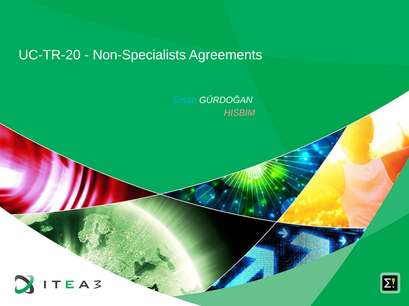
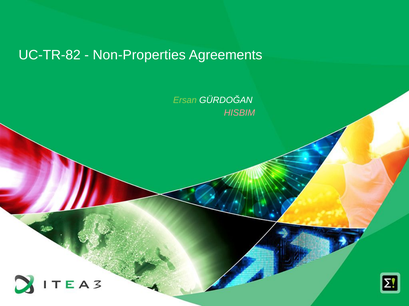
UC-TR-20: UC-TR-20 -> UC-TR-82 (50, 55)
Non-Specialists: Non-Specialists -> Non-Properties (139, 55)
Ersan colour: light blue -> light green (185, 100)
